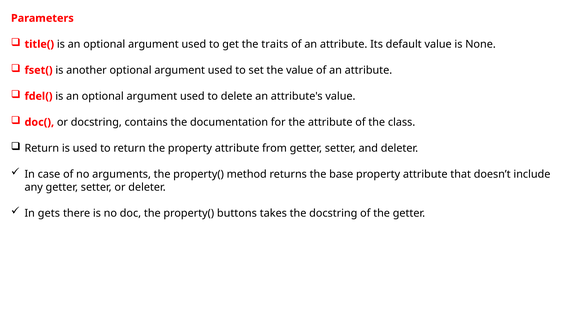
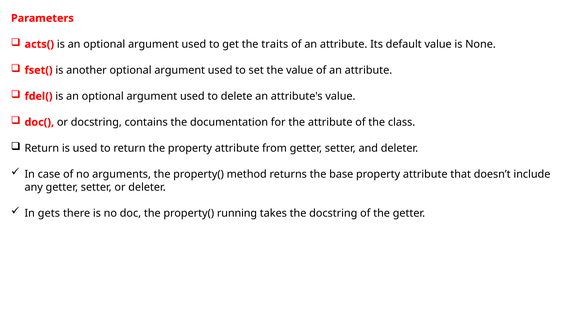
title(: title( -> acts( (39, 44)
buttons: buttons -> running (237, 213)
